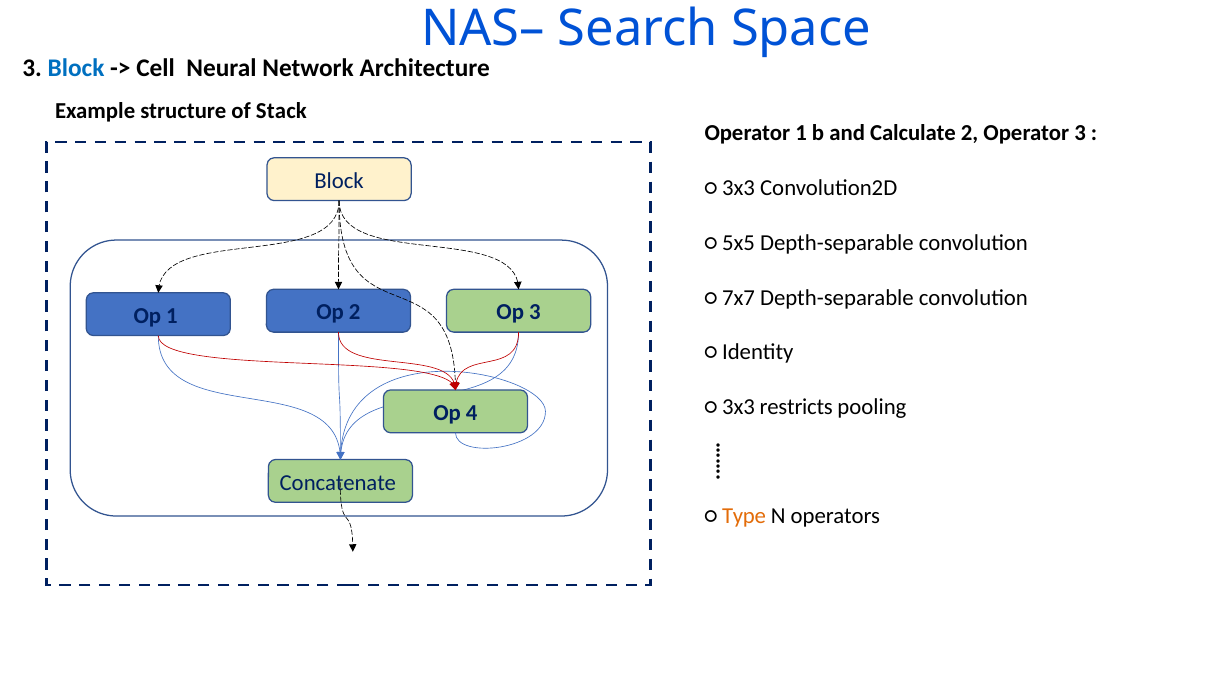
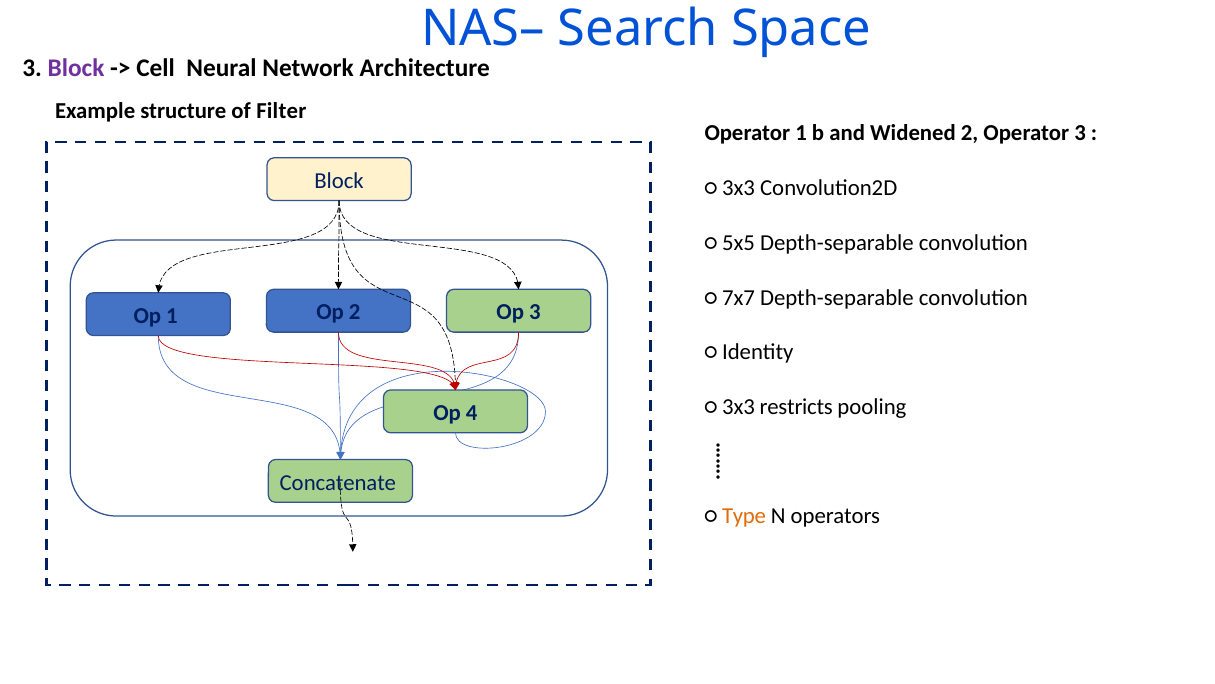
Block colour: blue -> purple (76, 68)
Stack: Stack -> Filter (281, 111)
Calculate: Calculate -> Widened (913, 133)
